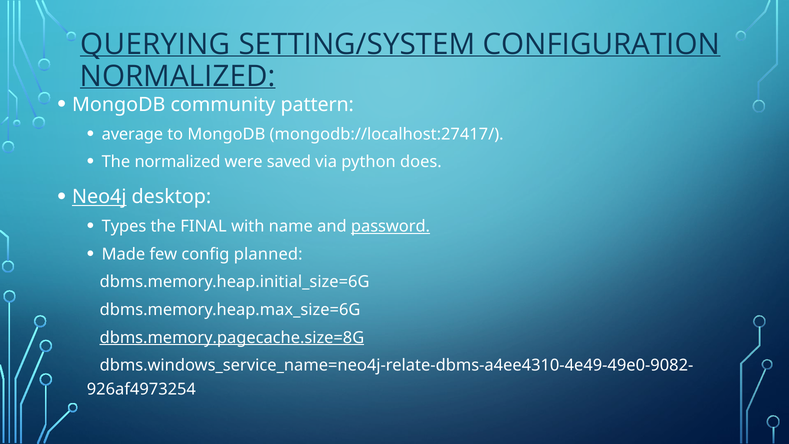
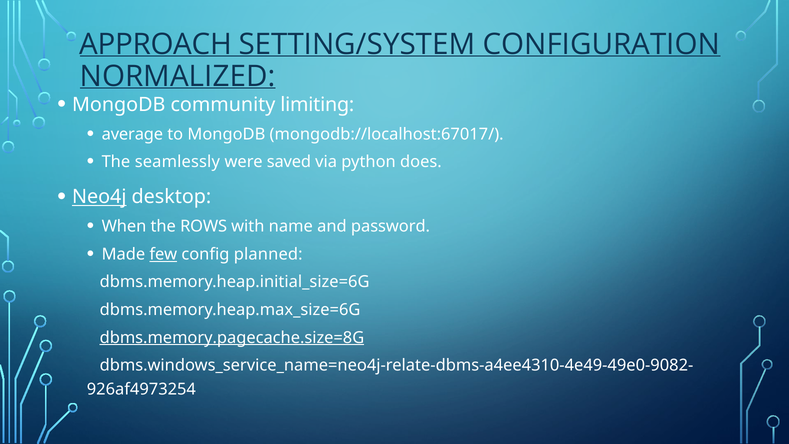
QUERYING: QUERYING -> APPROACH (156, 44)
pattern: pattern -> limiting (317, 105)
mongodb://localhost:27417/: mongodb://localhost:27417/ -> mongodb://localhost:67017/ (387, 134)
The normalized: normalized -> seamlessly (177, 162)
Types: Types -> When (124, 226)
FINAL: FINAL -> ROWS (204, 226)
password underline: present -> none (391, 226)
few underline: none -> present (163, 254)
